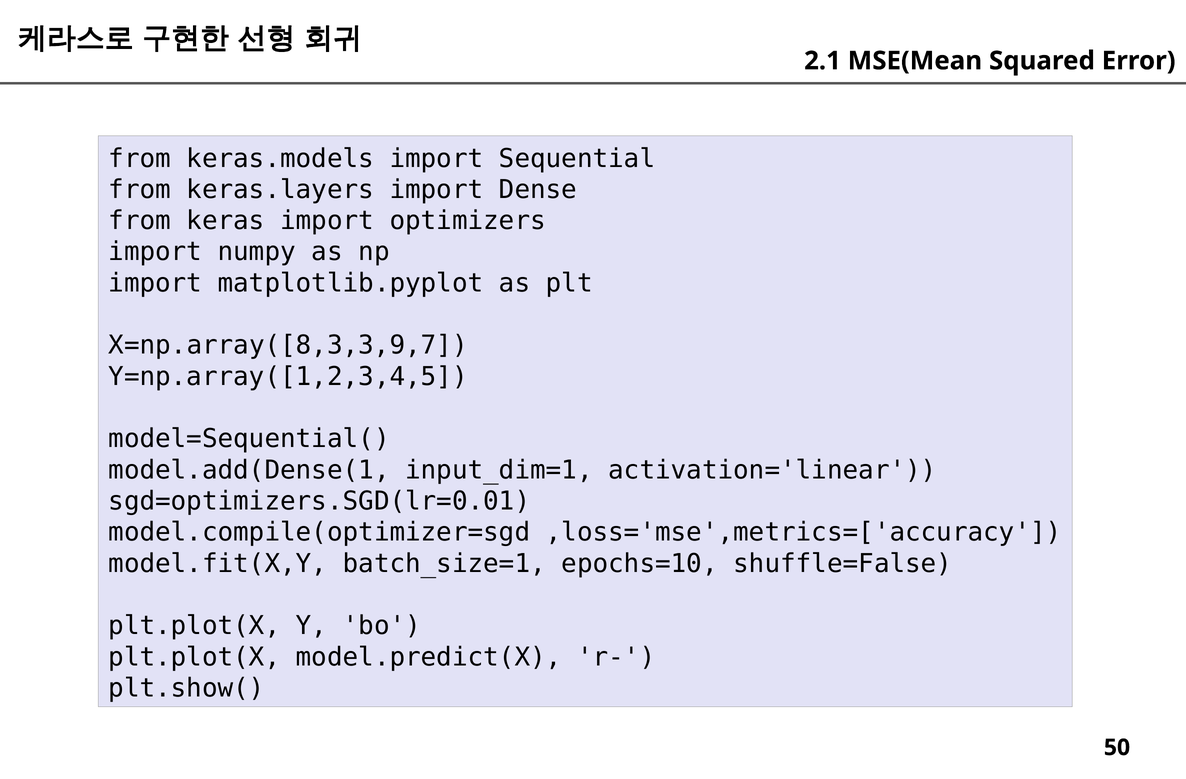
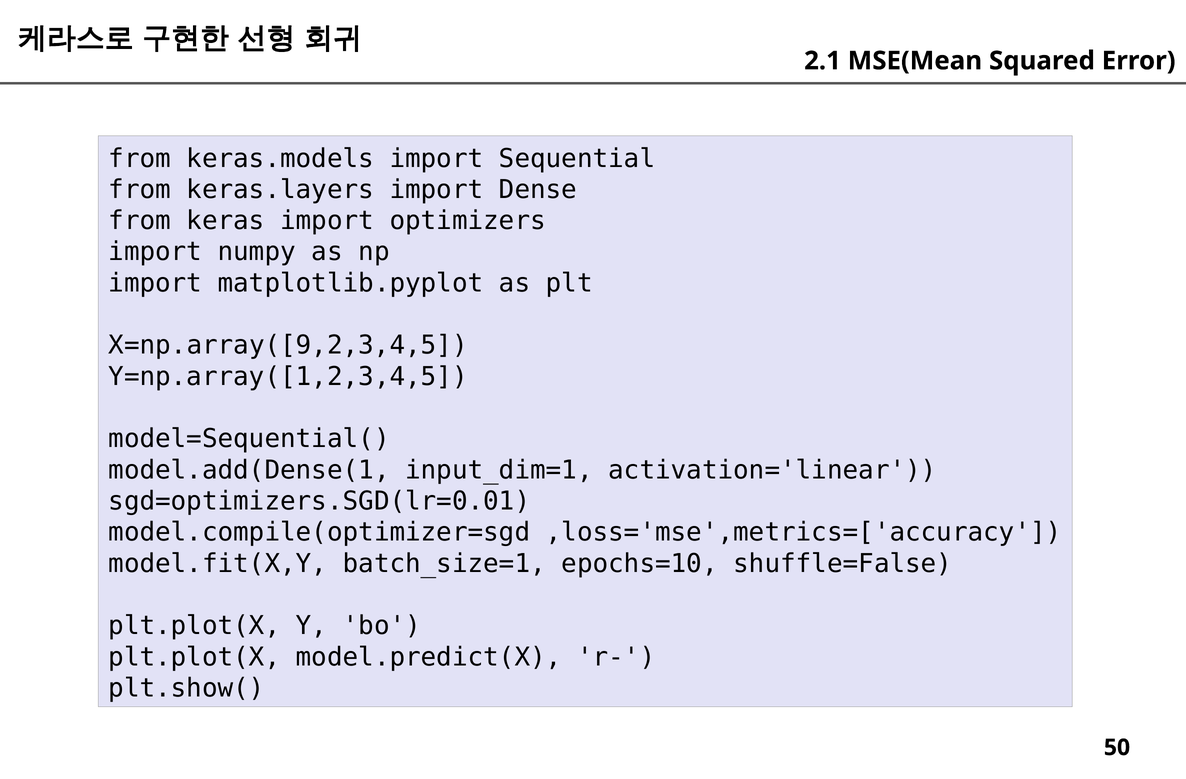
X=np.array([8,3,3,9,7: X=np.array([8,3,3,9,7 -> X=np.array([9,2,3,4,5 (288, 345)
